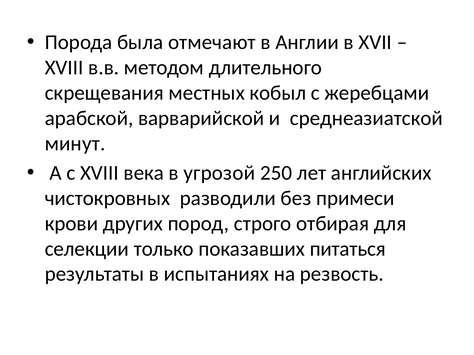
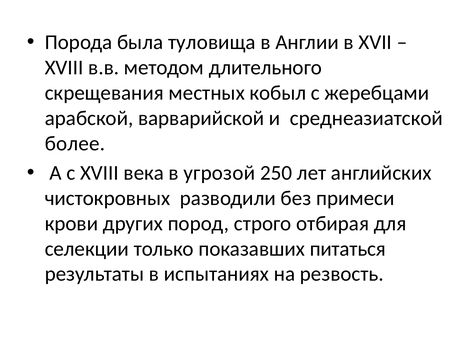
отмечают: отмечают -> туловища (212, 42)
минут: минут -> более (75, 144)
